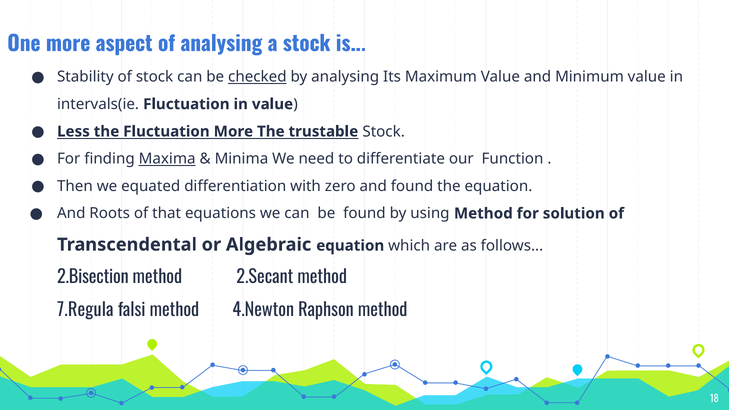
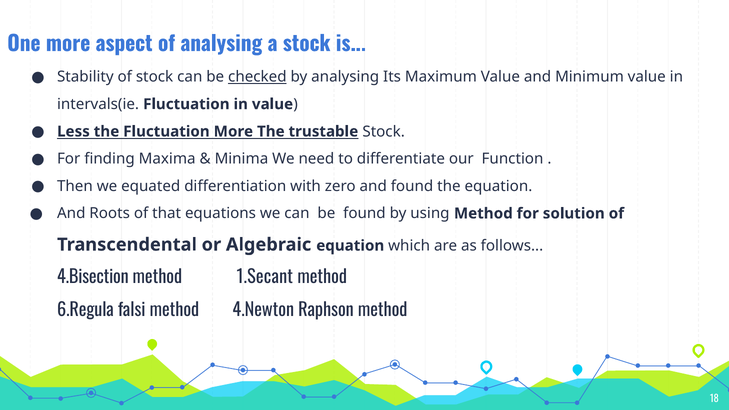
Maxima underline: present -> none (167, 159)
2.Bisection: 2.Bisection -> 4.Bisection (93, 277)
2.Secant: 2.Secant -> 1.Secant (265, 277)
7.Regula: 7.Regula -> 6.Regula (85, 310)
